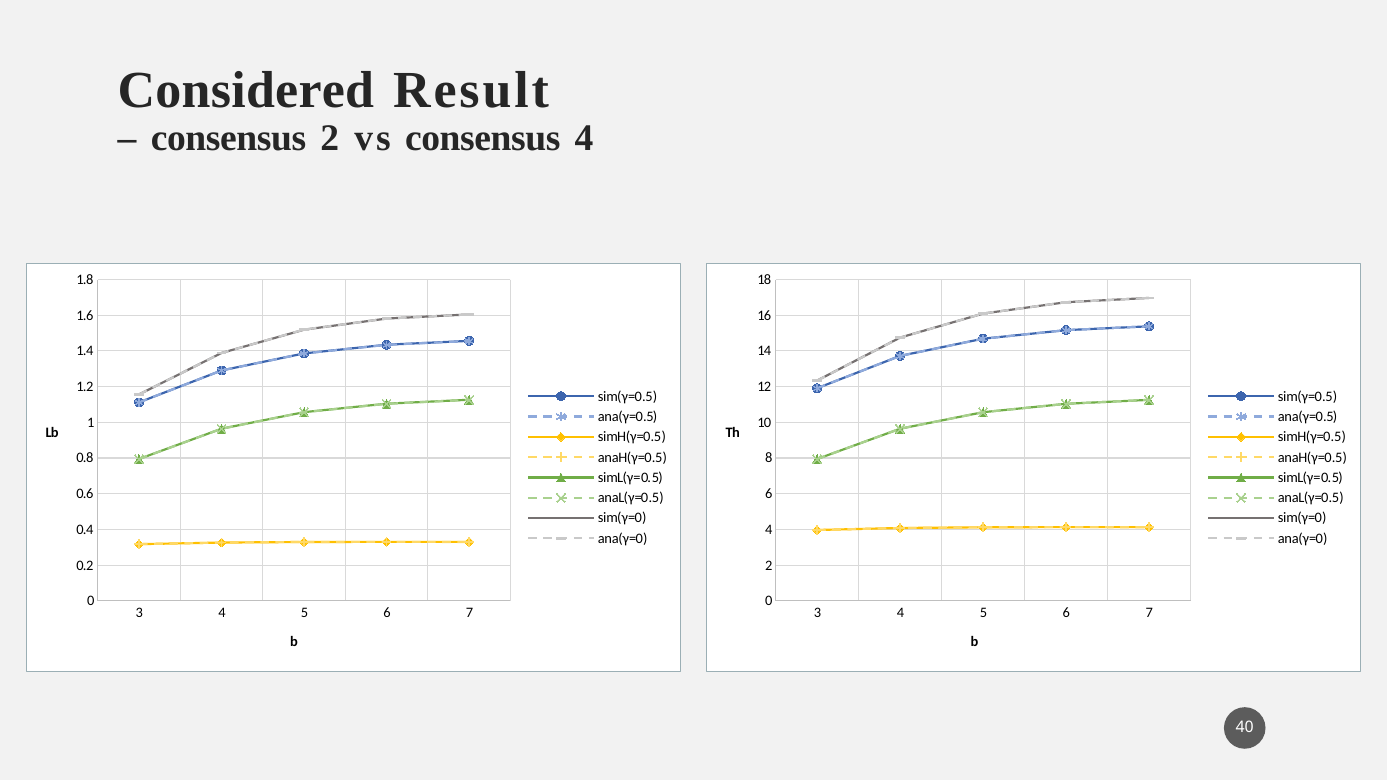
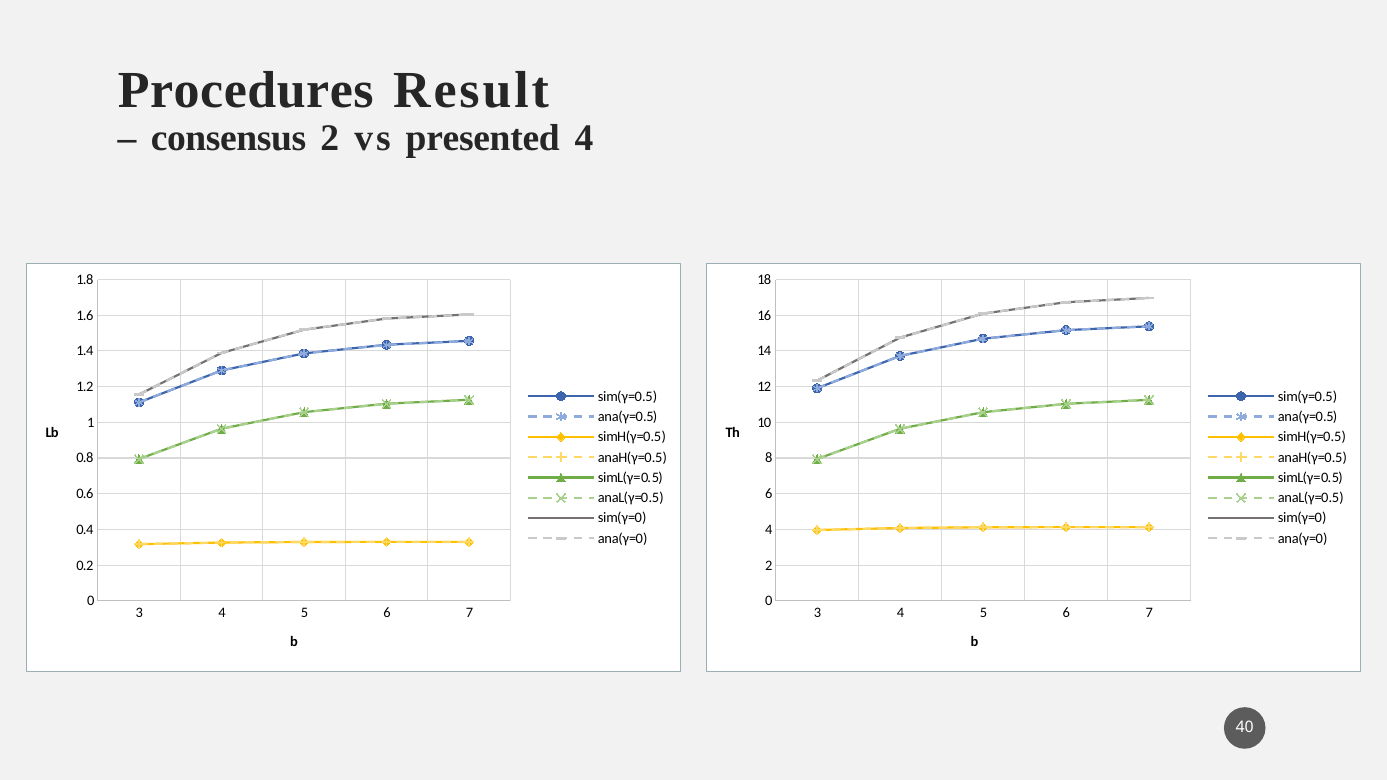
Considered: Considered -> Procedures (246, 90)
vs consensus: consensus -> presented (483, 139)
